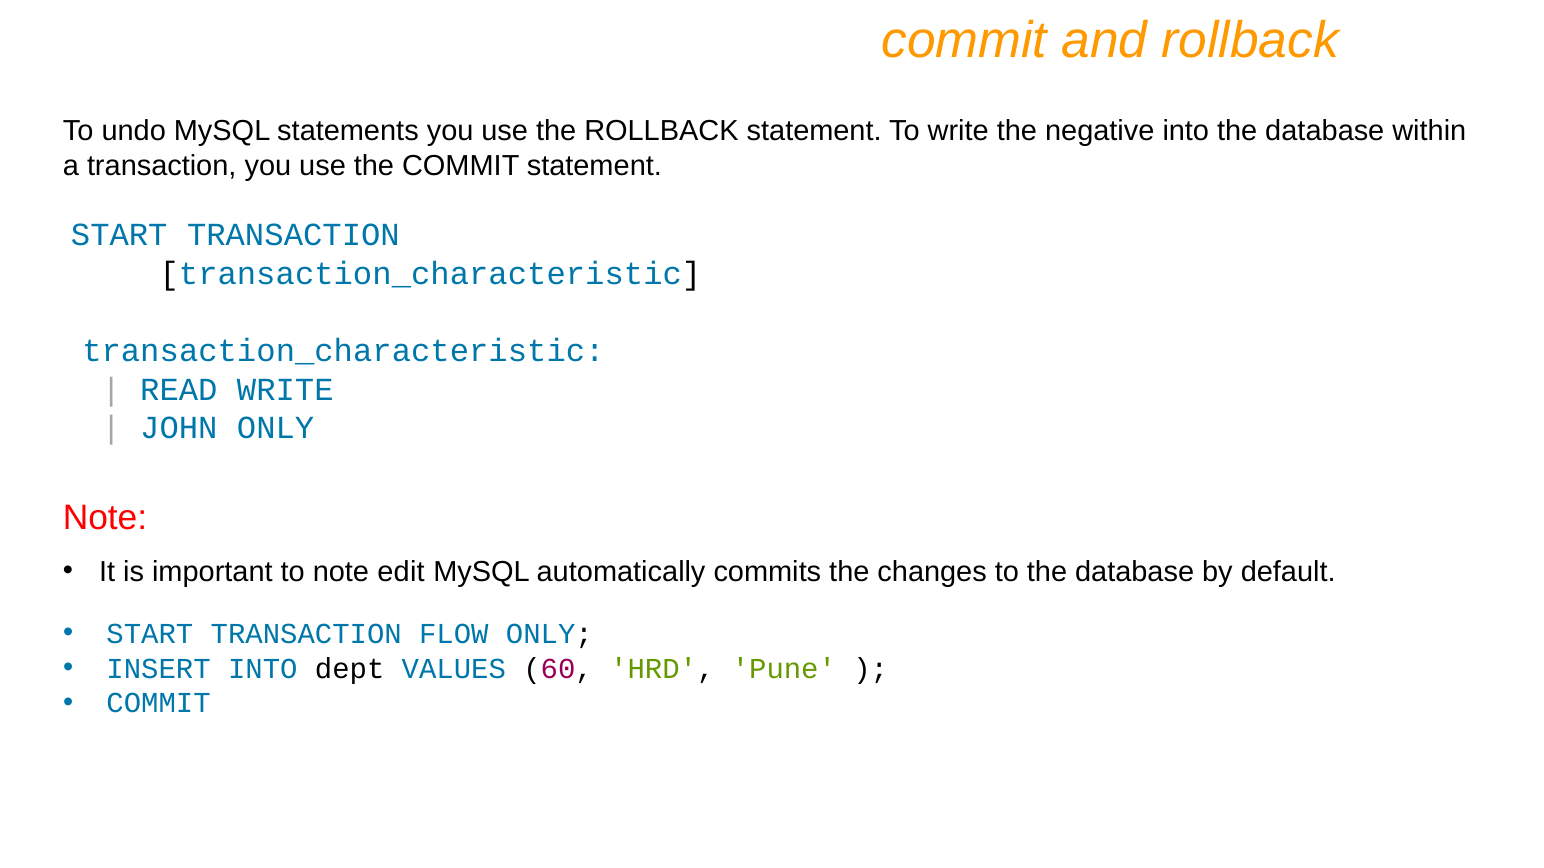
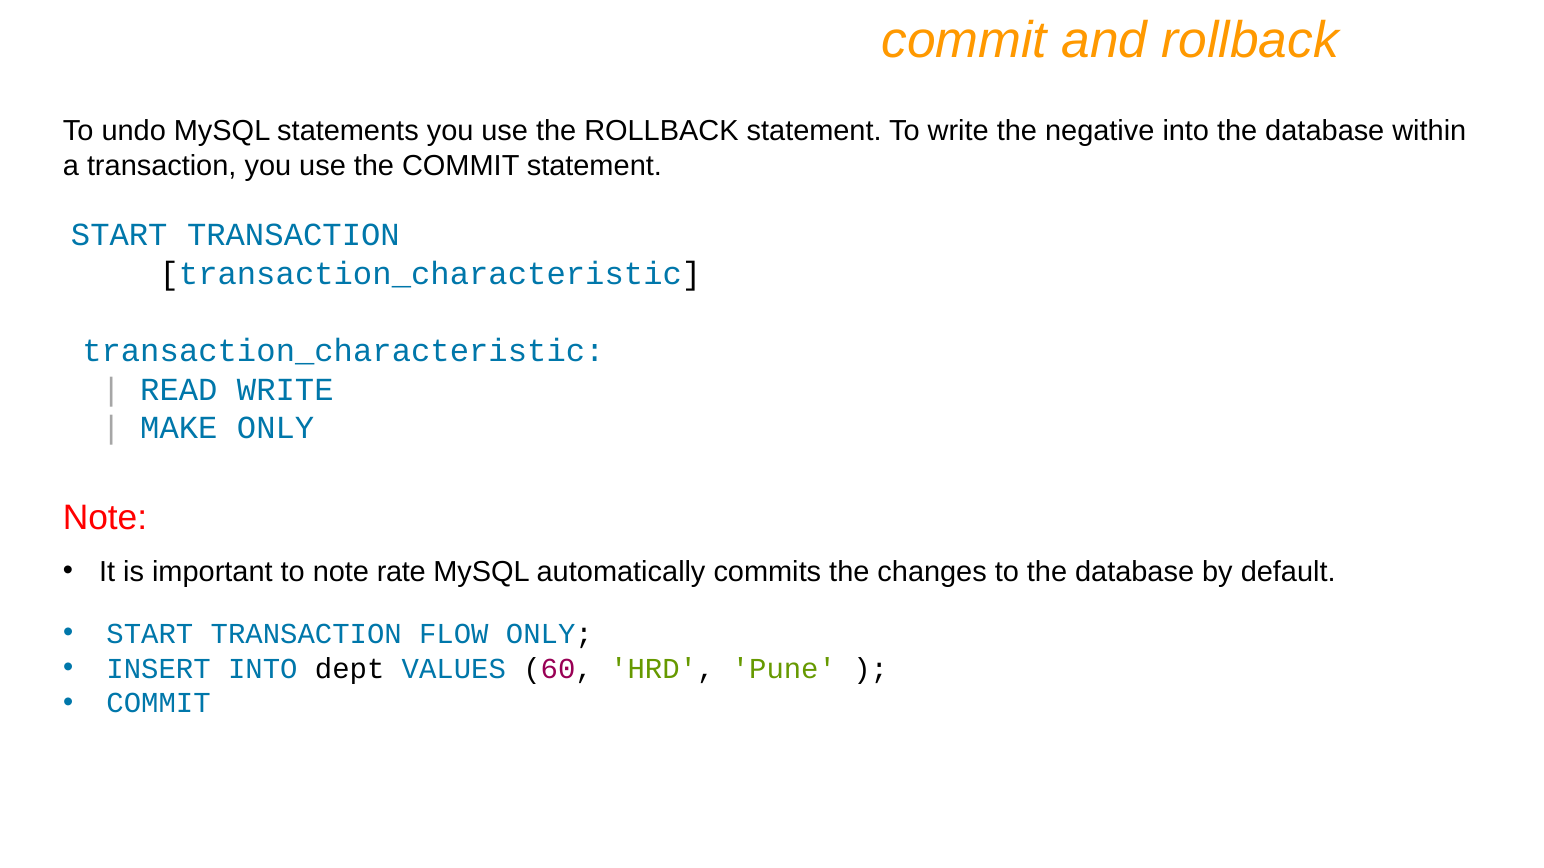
JOHN: JOHN -> MAKE (179, 428)
edit: edit -> rate (401, 572)
